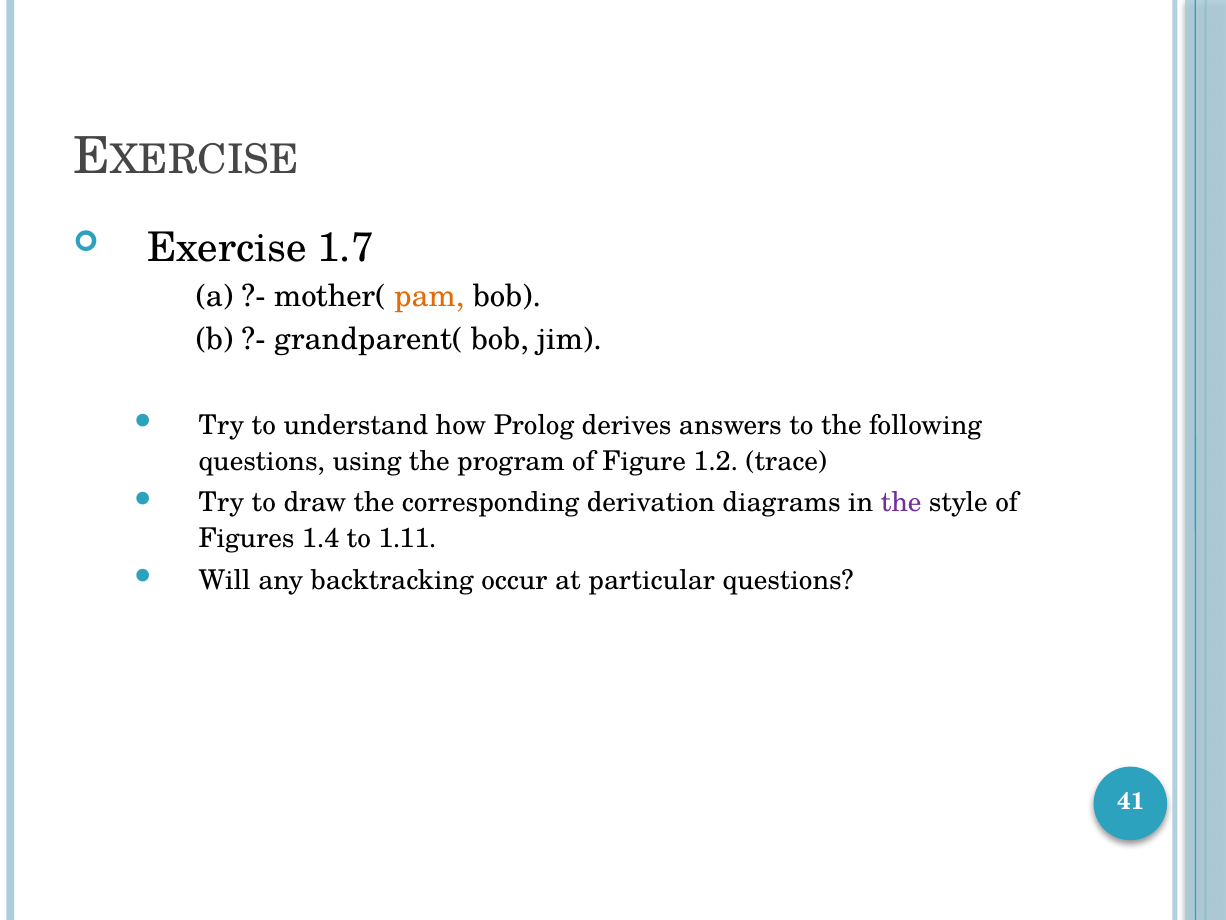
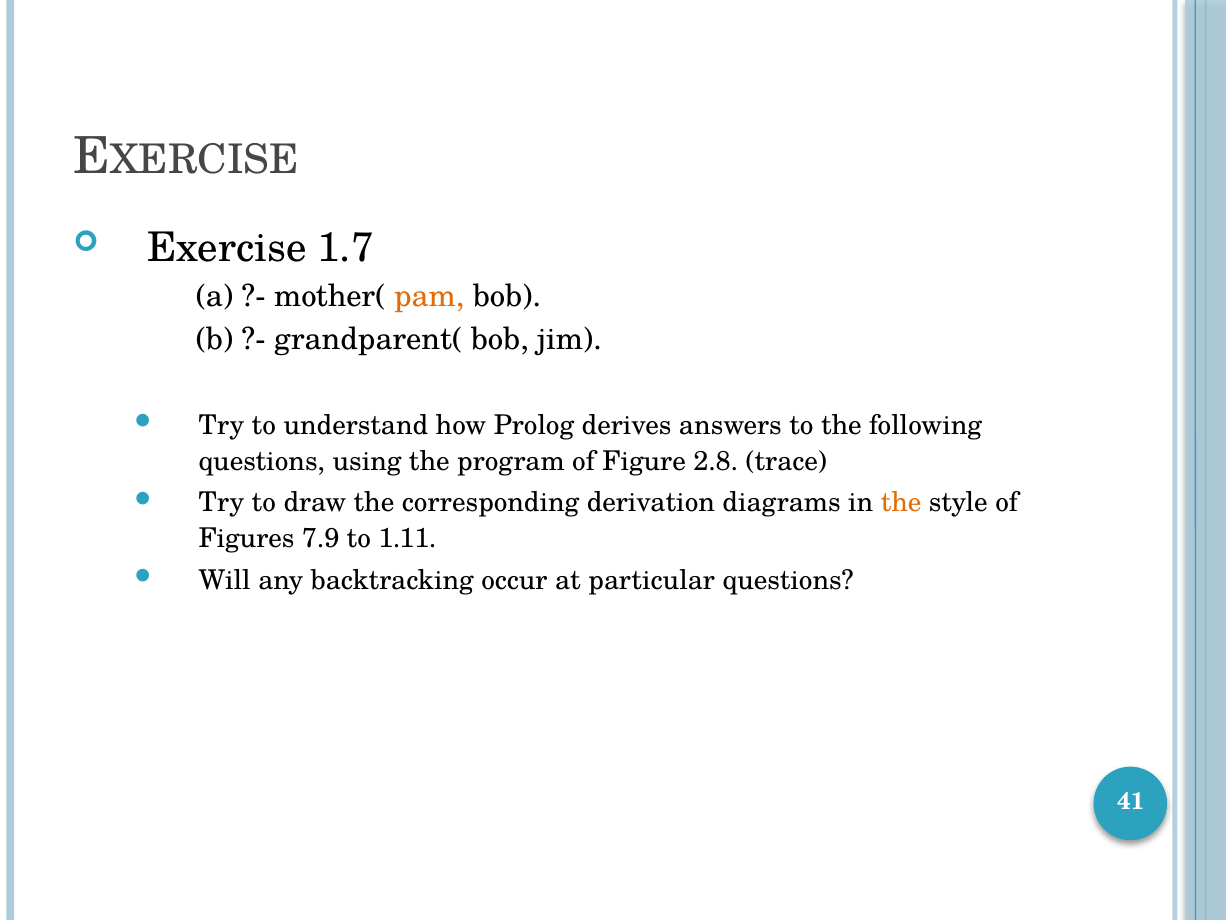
1.2: 1.2 -> 2.8 (716, 461)
the colour: purple -> orange (901, 503)
1.4: 1.4 -> 7.9 (321, 538)
